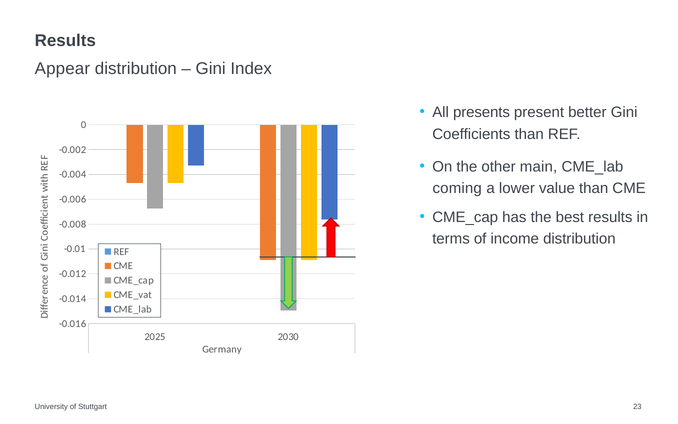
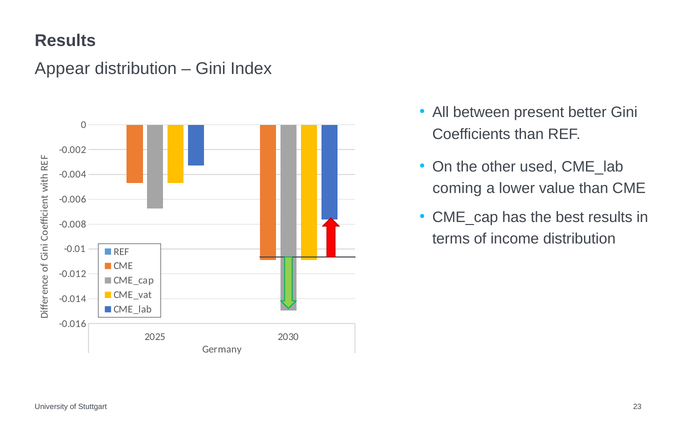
presents: presents -> between (481, 112)
main: main -> used (539, 167)
